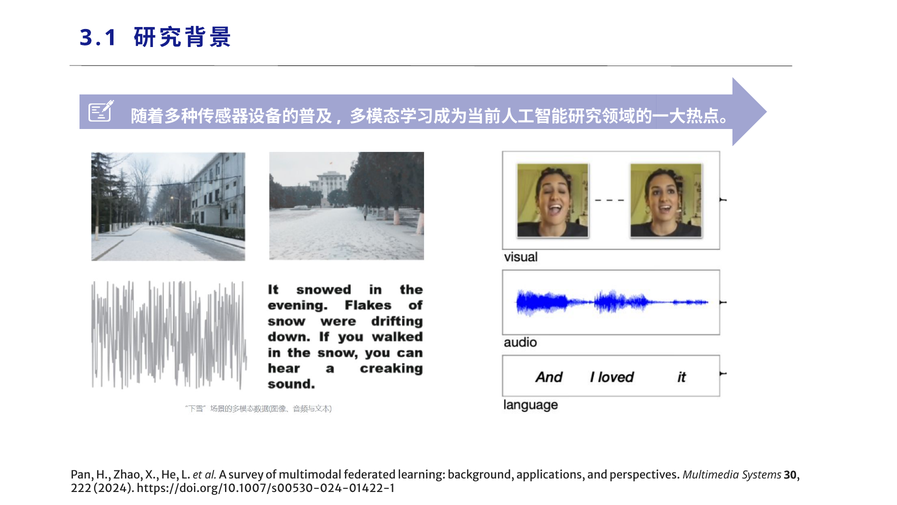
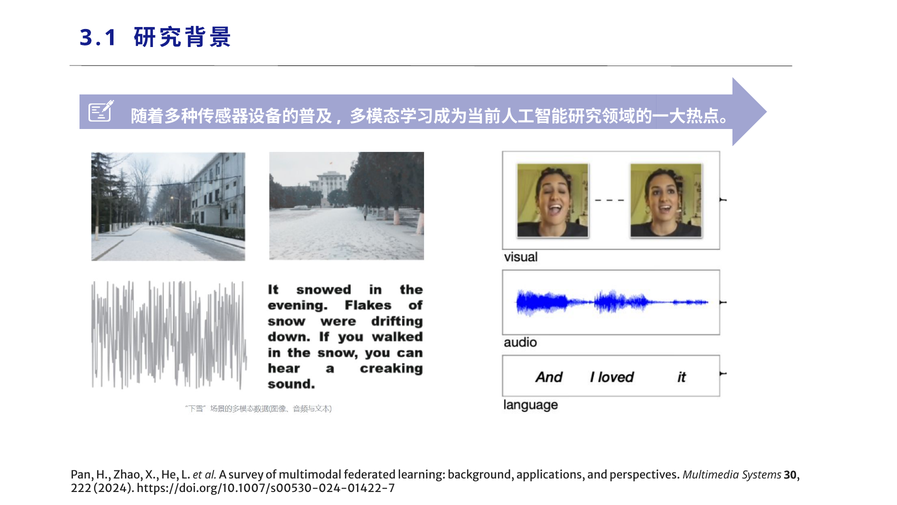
https://doi.org/10.1007/s00530-024-01422-1: https://doi.org/10.1007/s00530-024-01422-1 -> https://doi.org/10.1007/s00530-024-01422-7 (266, 488)
